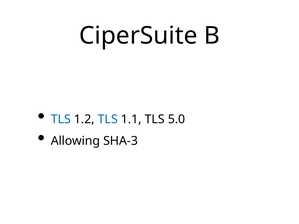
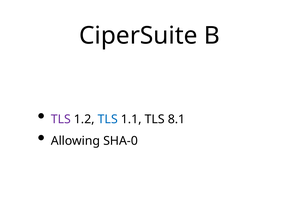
TLS colour: blue -> purple (61, 119)
5.0: 5.0 -> 8.1 (177, 119)
SHA-3: SHA-3 -> SHA-0 (121, 141)
